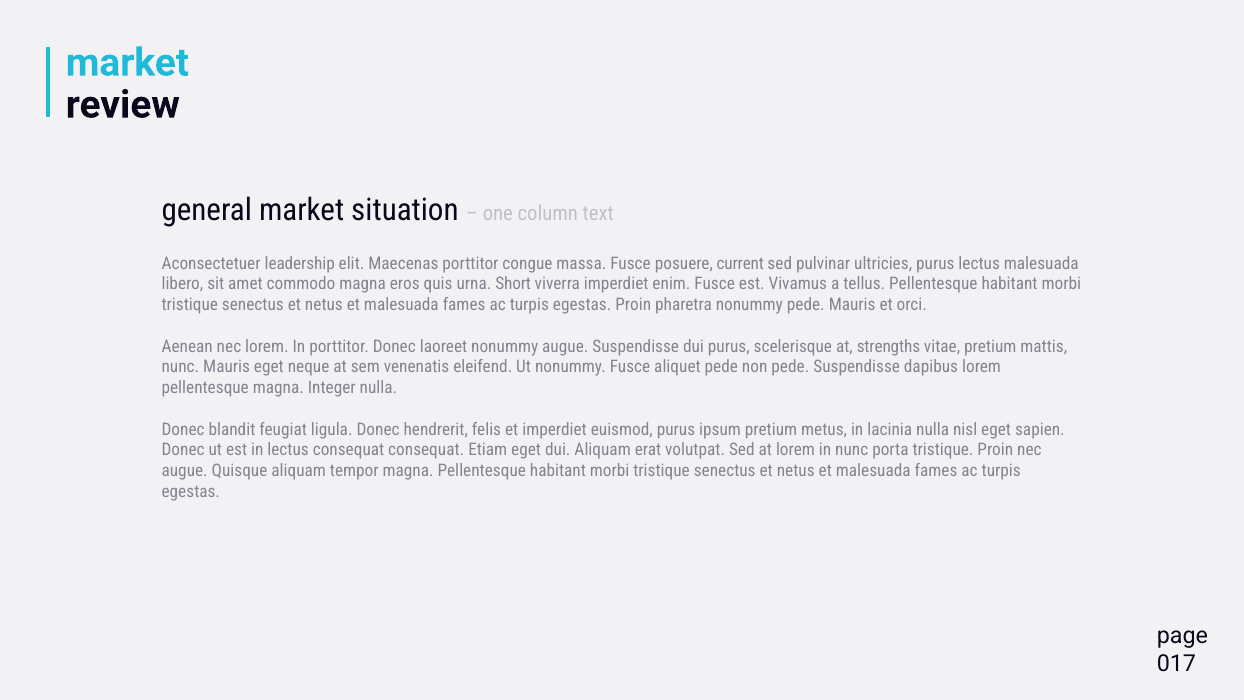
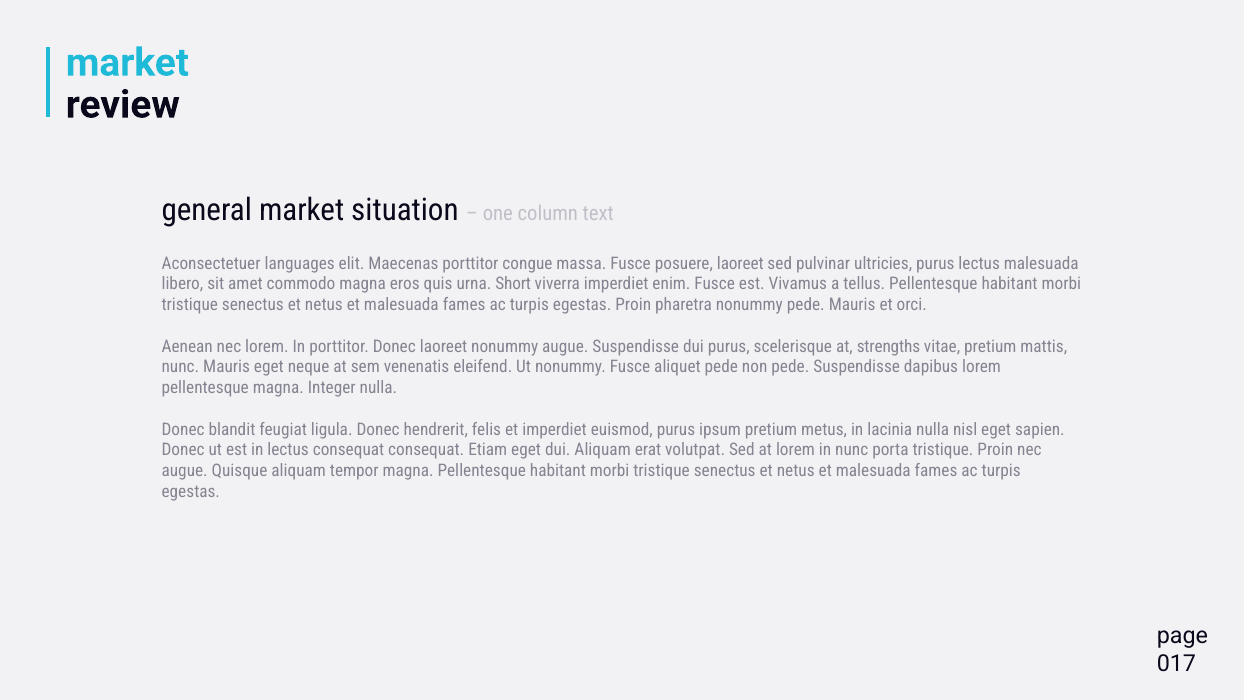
leadership: leadership -> languages (300, 263)
posuere current: current -> laoreet (740, 263)
